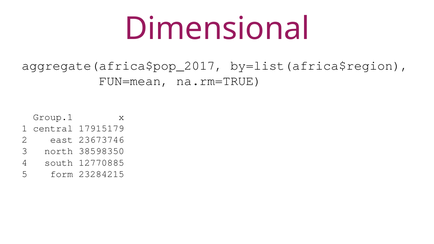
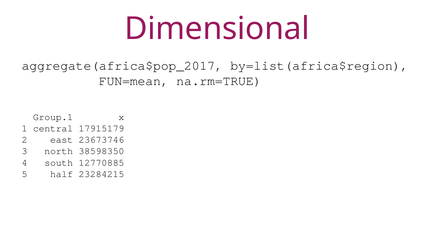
form: form -> half (62, 174)
